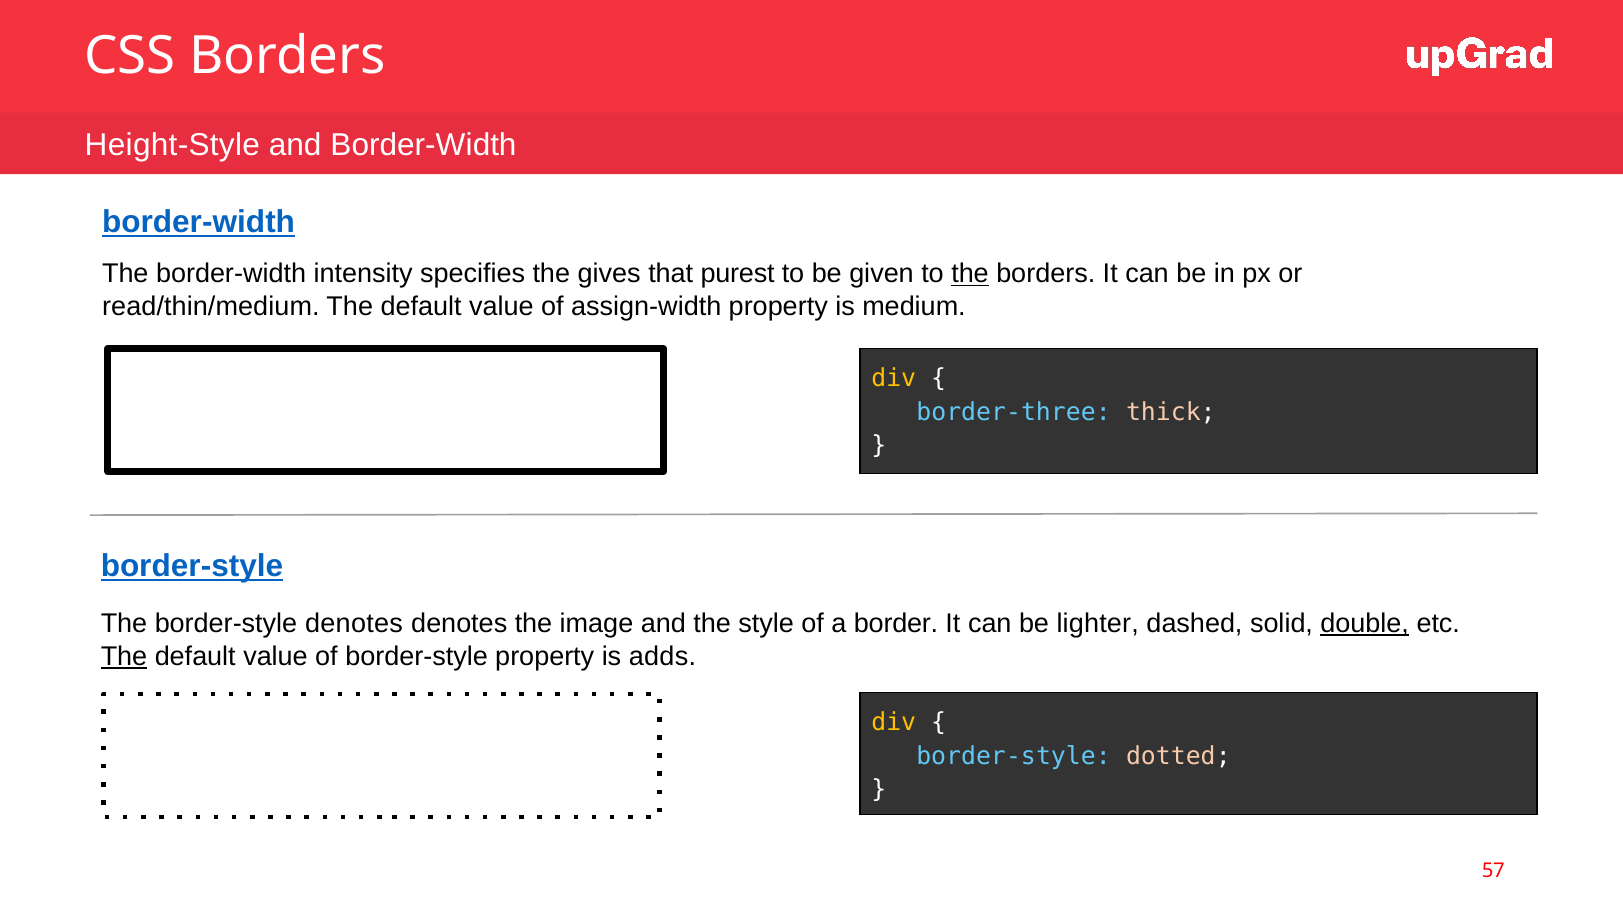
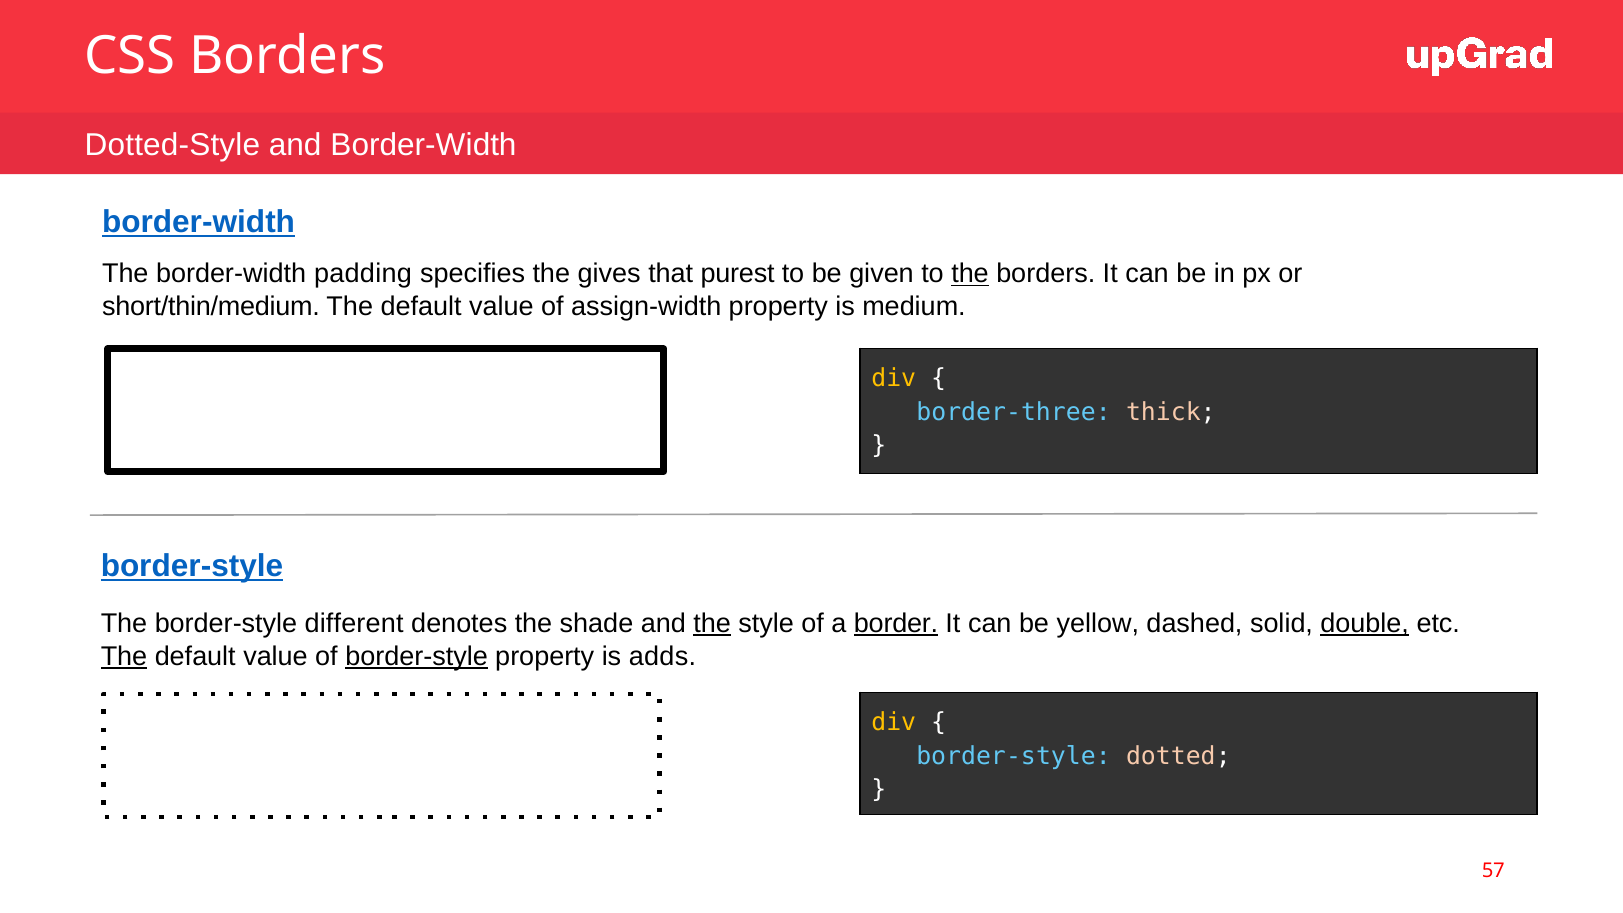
Height-Style: Height-Style -> Dotted-Style (172, 145)
intensity: intensity -> padding (363, 274)
read/thin/medium: read/thin/medium -> short/thin/medium (211, 306)
border-style denotes: denotes -> different (354, 624)
image: image -> shade (596, 624)
the underline: none -> present (712, 624)
border underline: none -> present (896, 624)
lighter: lighter -> yellow (1098, 624)
border-style underline: none -> present (417, 656)
